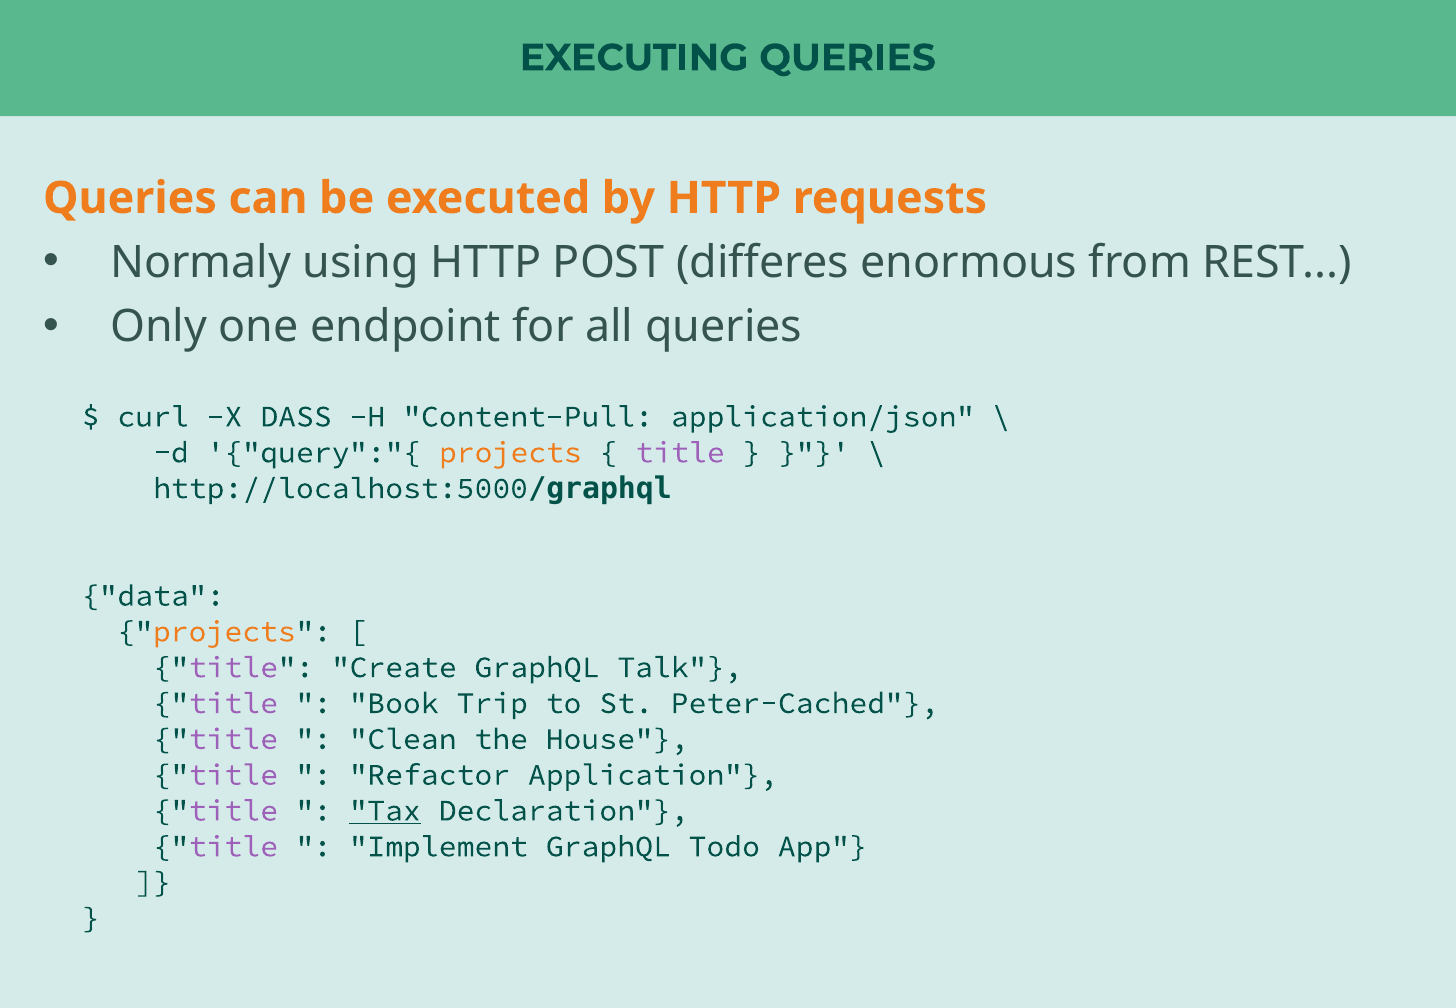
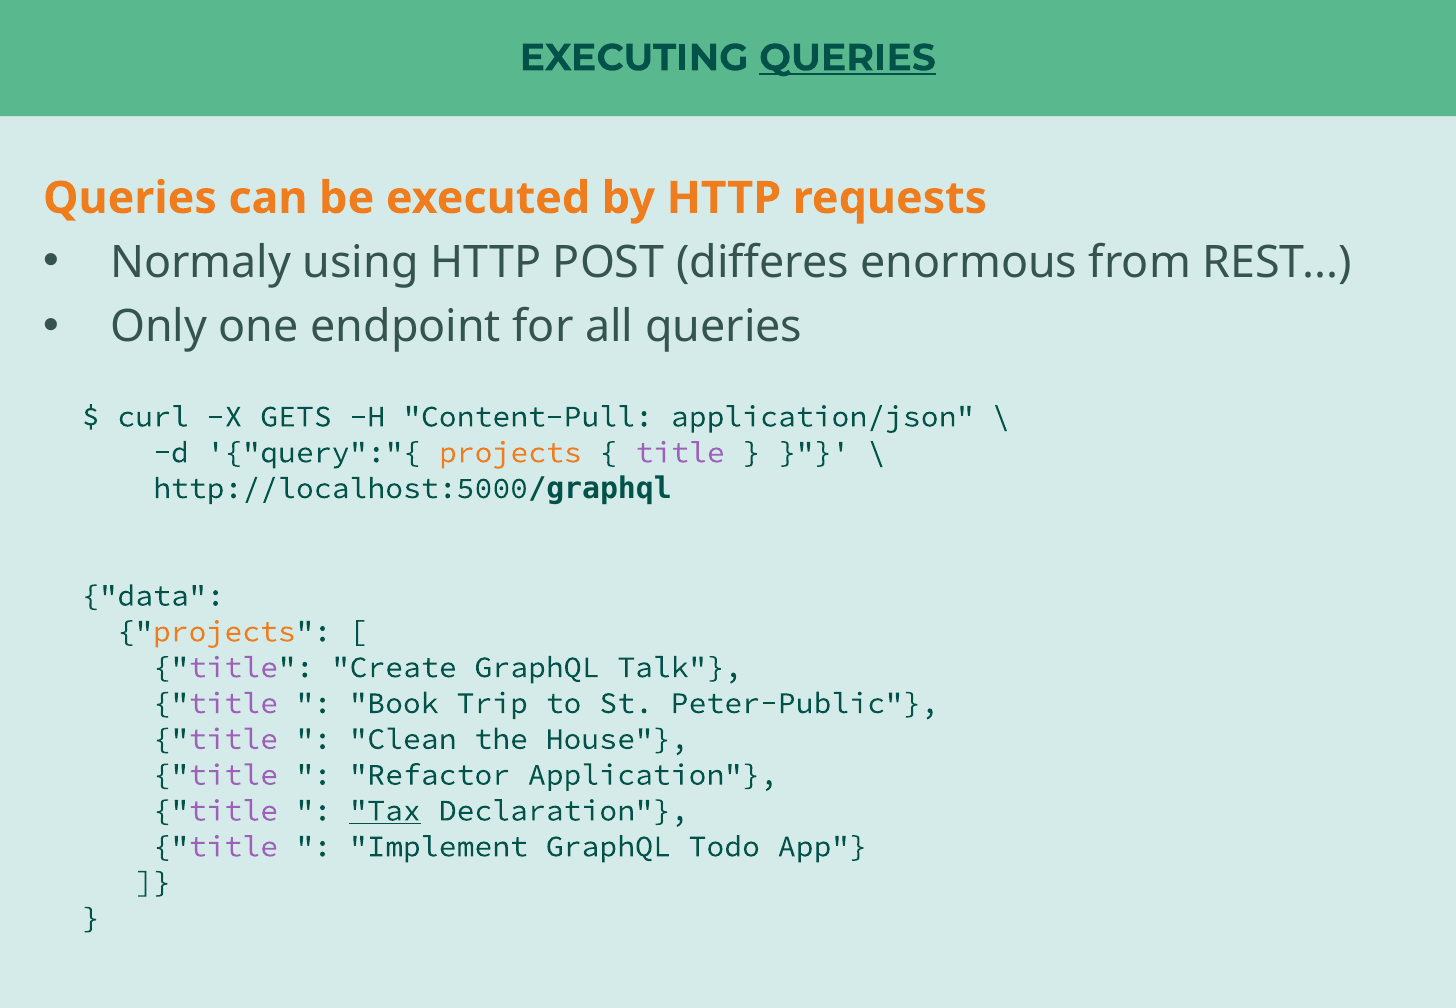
QUERIES underline: none -> present (848, 58)
DASS: DASS -> GETS (296, 417)
Peter-Cached: Peter-Cached -> Peter-Public (805, 703)
